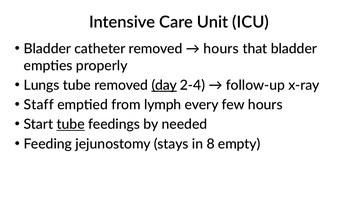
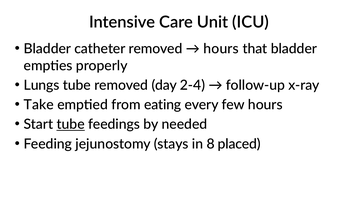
day underline: present -> none (164, 85)
Staff: Staff -> Take (39, 105)
lymph: lymph -> eating (163, 105)
empty: empty -> placed (239, 144)
